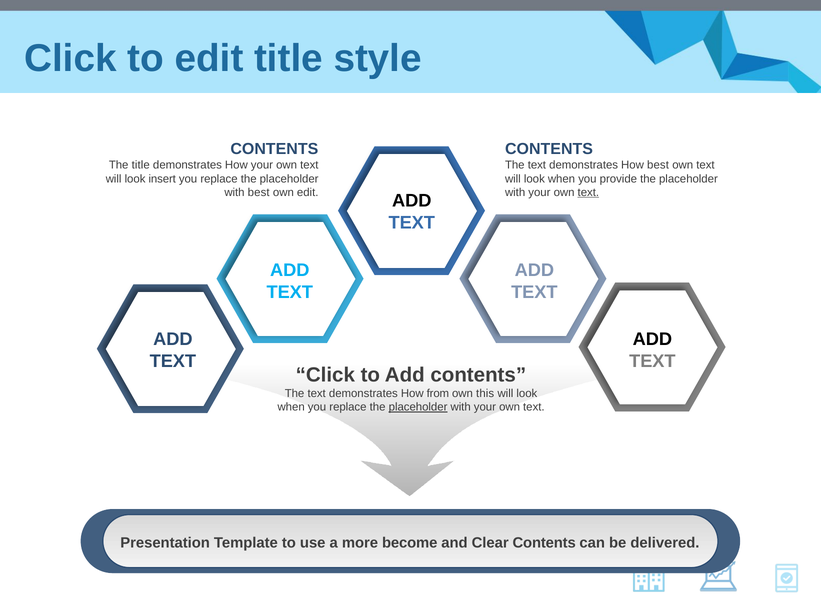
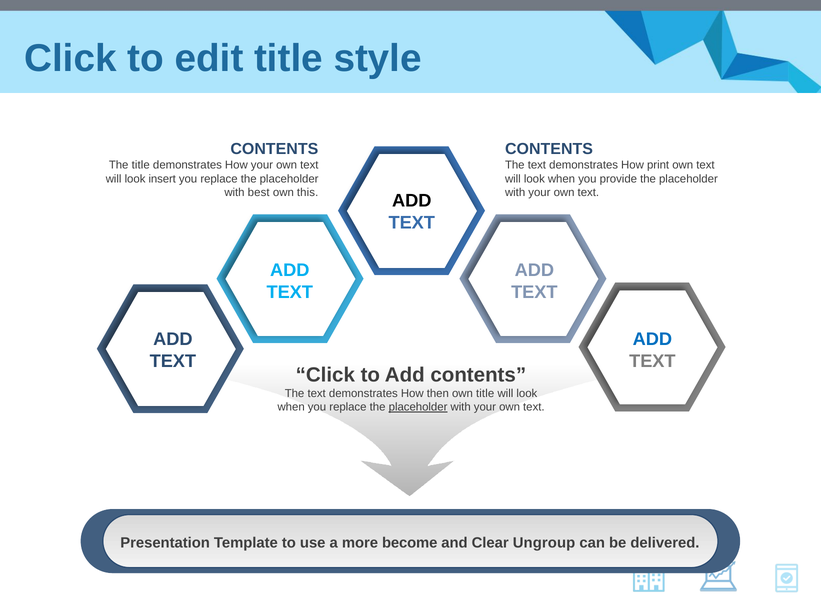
How best: best -> print (658, 165)
own edit: edit -> this (308, 192)
text underline: present -> none (588, 192)
ADD colour: black -> blue (652, 339)
from: from -> then (438, 393)
own this: this -> title (485, 393)
Clear Contents: Contents -> Ungroup (544, 543)
